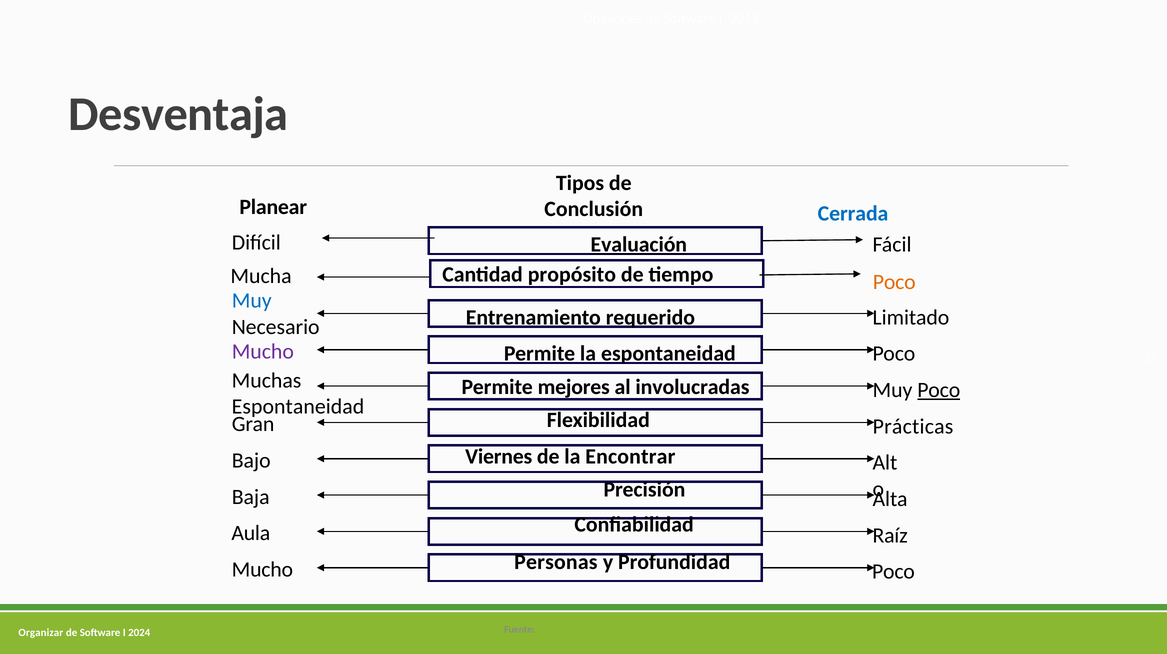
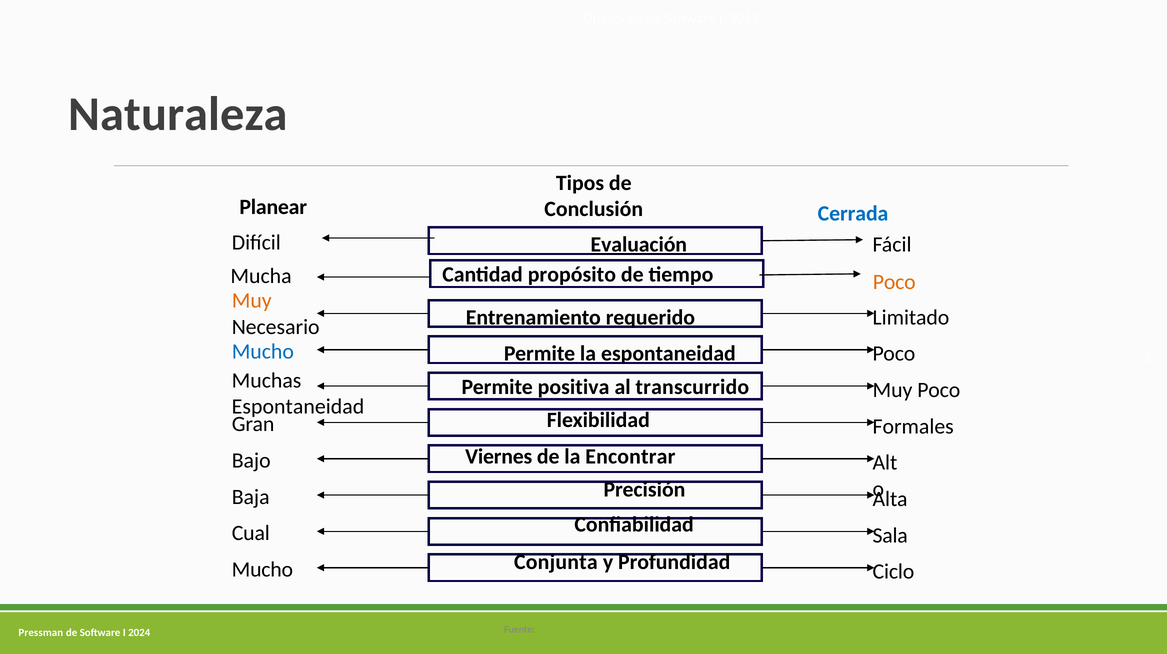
Desventaja: Desventaja -> Naturaleza (178, 114)
Muy colour: blue -> orange (252, 301)
Mucho colour: purple -> blue (263, 351)
mejores: mejores -> positiva (574, 387)
involucradas: involucradas -> transcurrido (692, 387)
Poco underline: present -> none (939, 390)
Prácticas: Prácticas -> Formales (913, 426)
Aula: Aula -> Cual (251, 533)
Raíz: Raíz -> Sala (890, 535)
Personas: Personas -> Conjunta (556, 562)
Poco: Poco -> Ciclo (893, 572)
Organizar: Organizar -> Pressman (41, 633)
